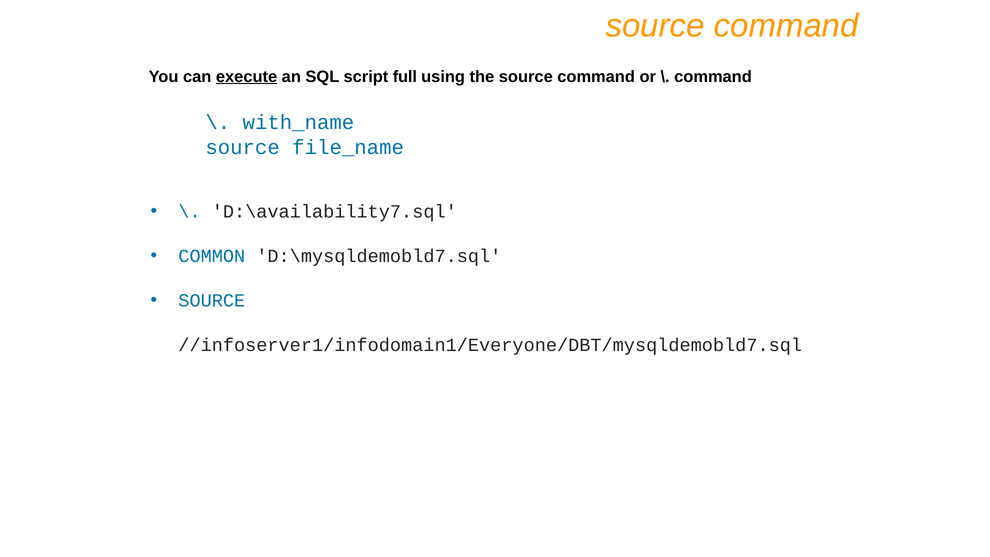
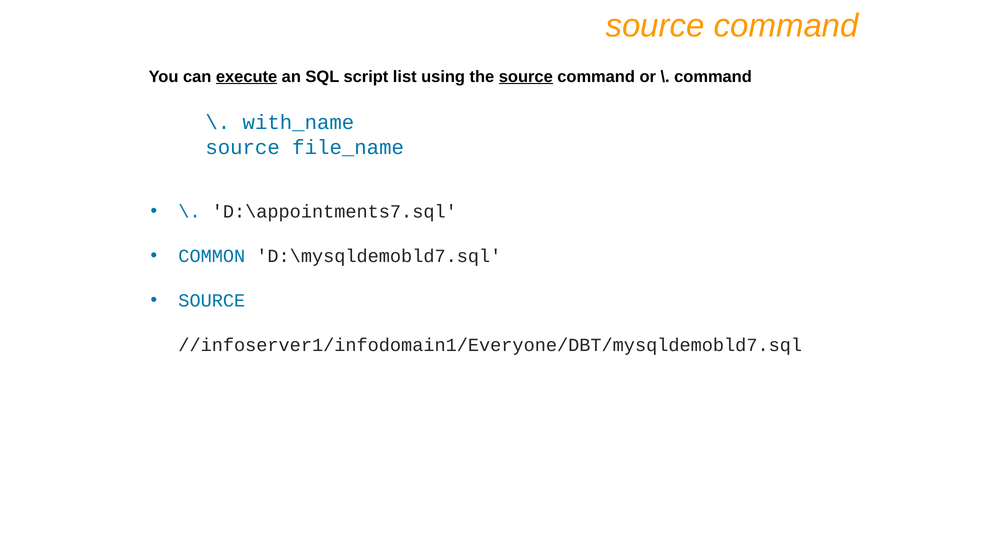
full: full -> list (405, 77)
source underline: none -> present (526, 77)
D:\availability7.sql: D:\availability7.sql -> D:\appointments7.sql (334, 211)
